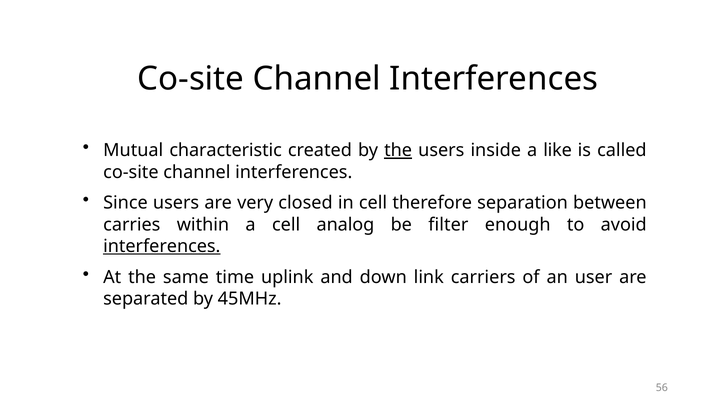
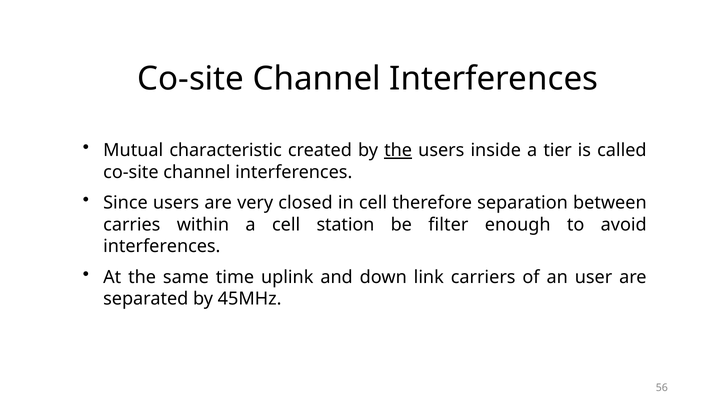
like: like -> tier (558, 150)
analog: analog -> station (345, 224)
interferences underline: present -> none (162, 246)
